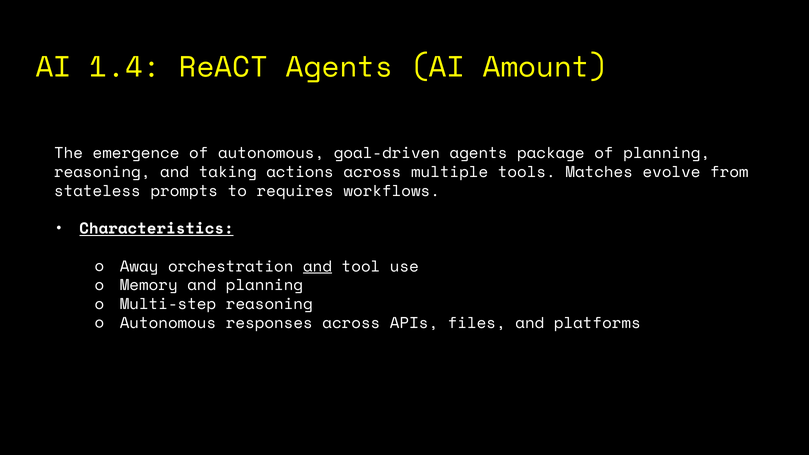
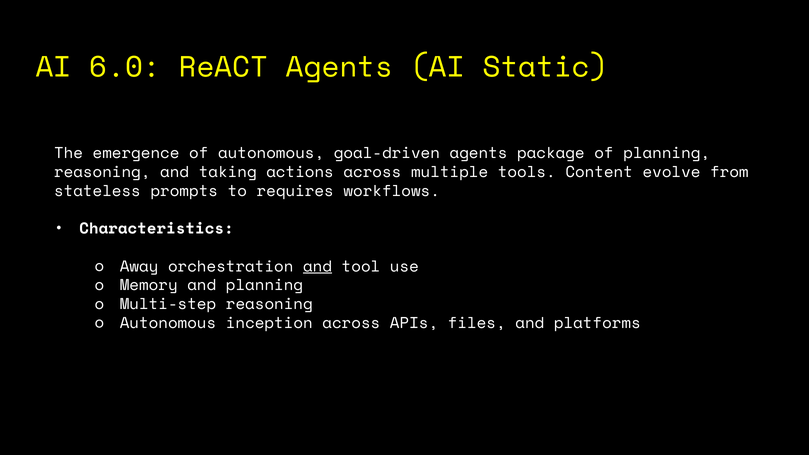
1.4: 1.4 -> 6.0 (125, 67)
Amount: Amount -> Static (545, 67)
Matches: Matches -> Content (599, 172)
Characteristics underline: present -> none (157, 229)
responses: responses -> inception (269, 323)
